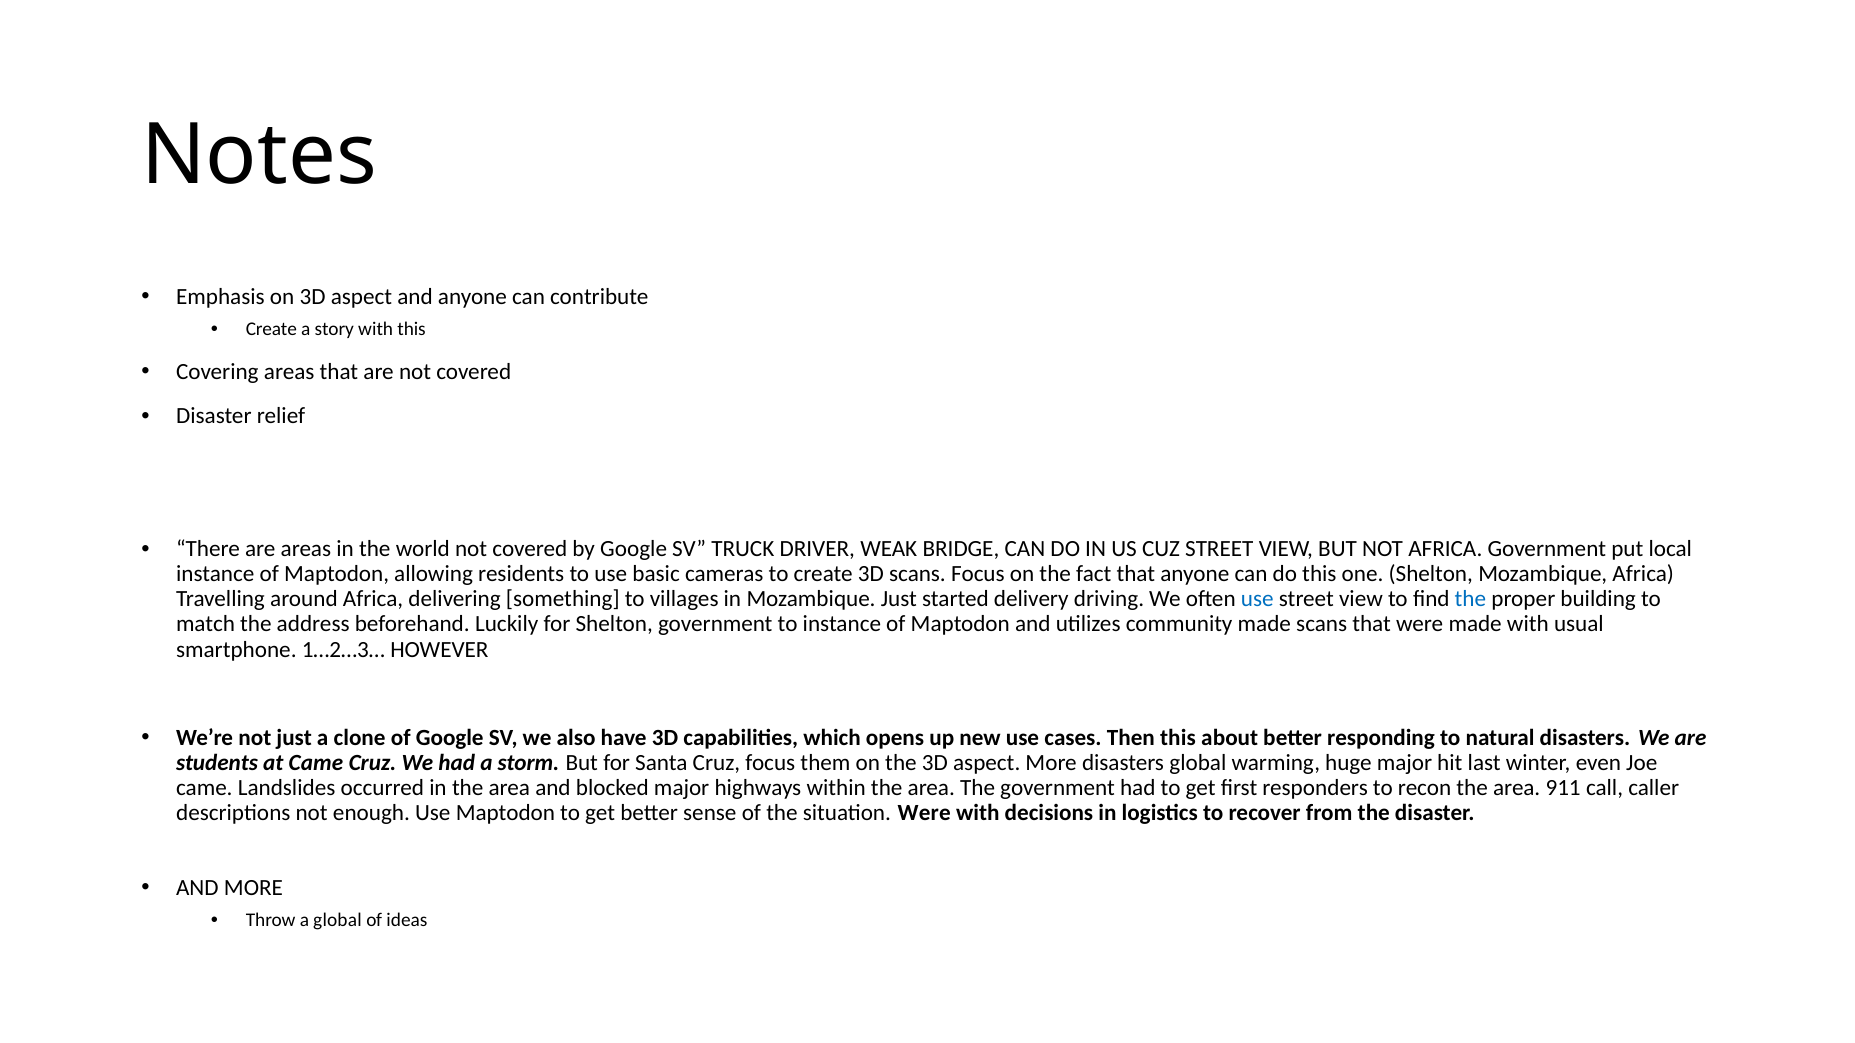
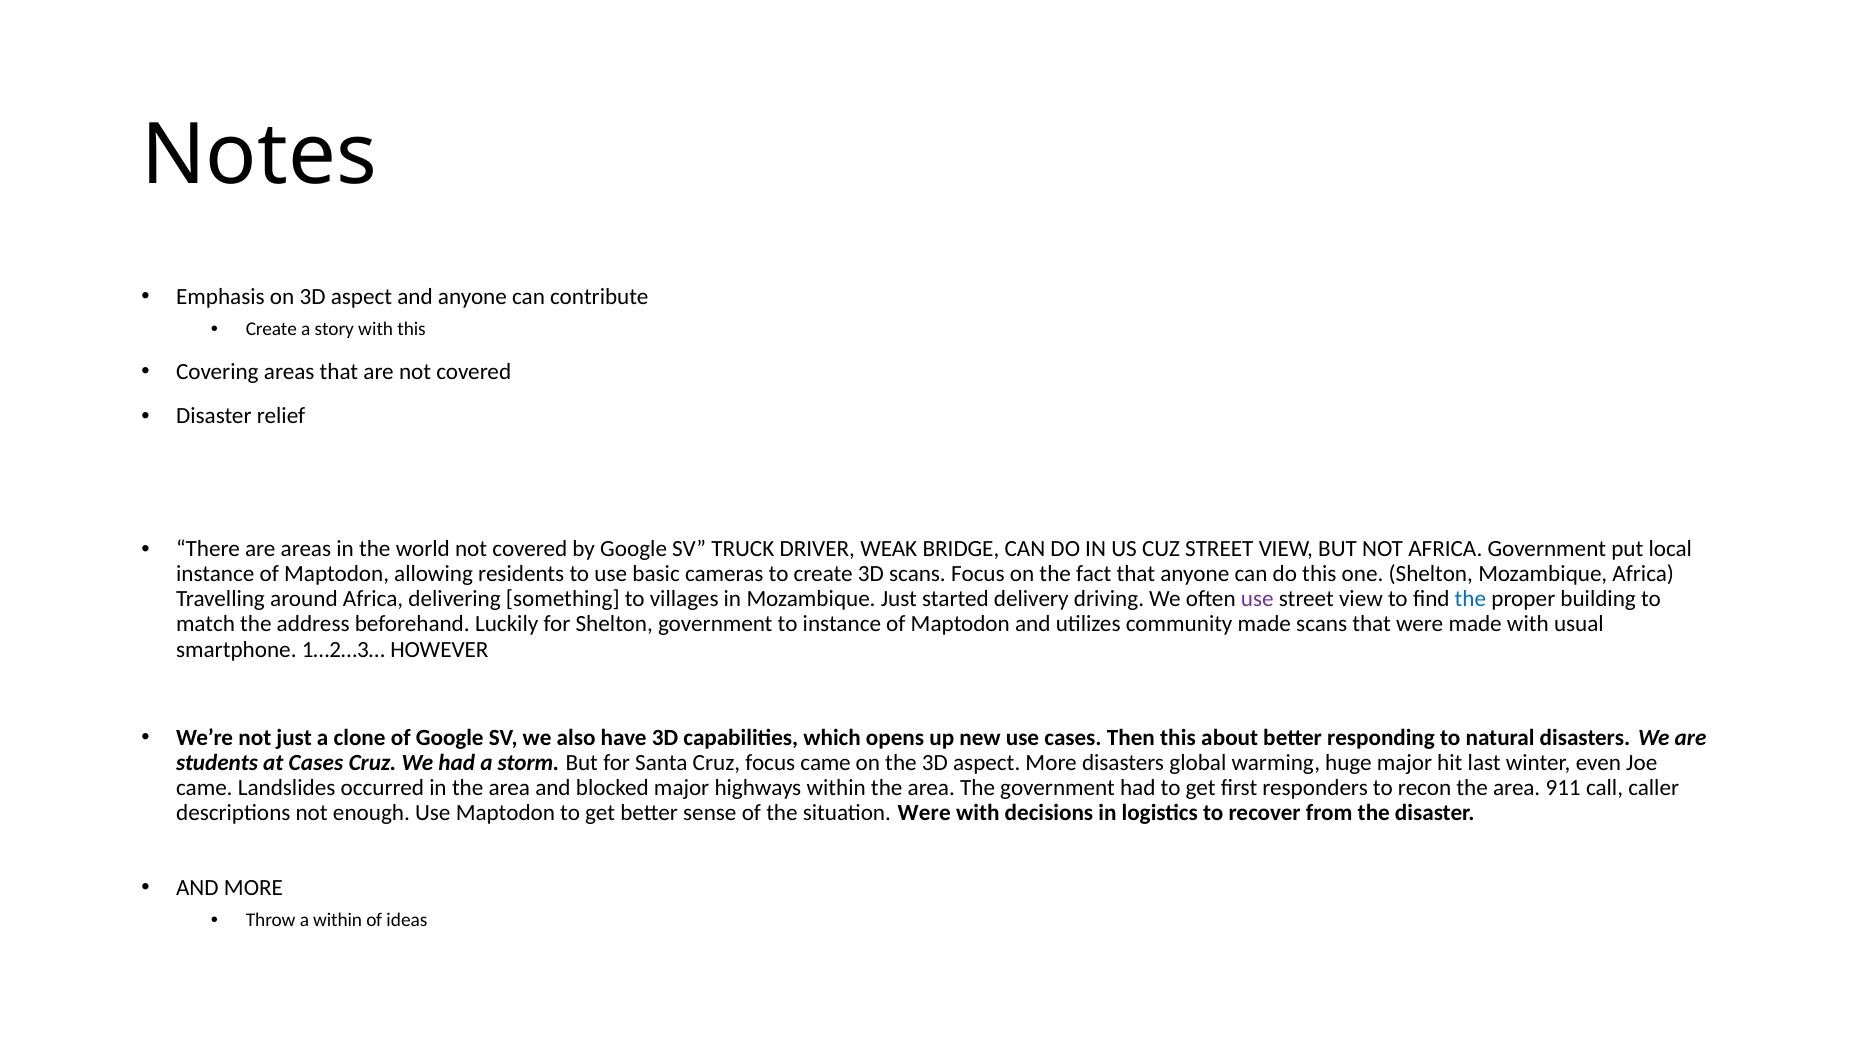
use colour: blue -> purple (1257, 600)
at Came: Came -> Cases (316, 763)
focus them: them -> came (826, 763)
a global: global -> within (338, 921)
